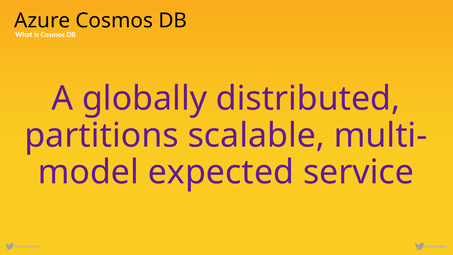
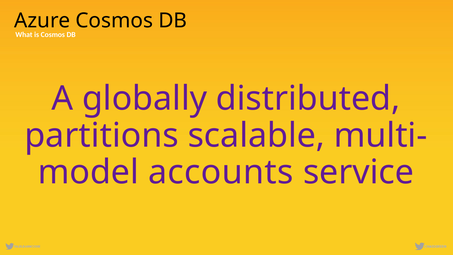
expected: expected -> accounts (221, 172)
